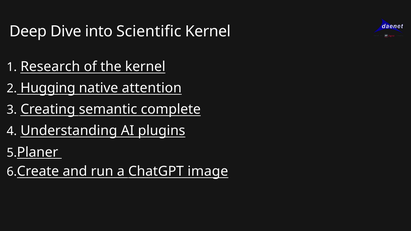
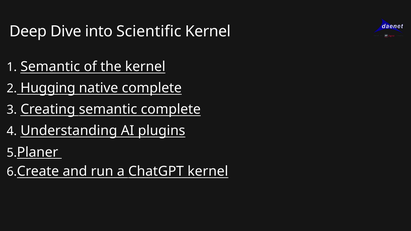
Research: Research -> Semantic (50, 67)
native attention: attention -> complete (152, 88)
ChatGPT image: image -> kernel (208, 171)
